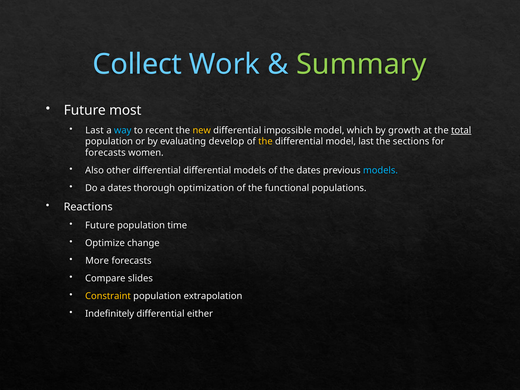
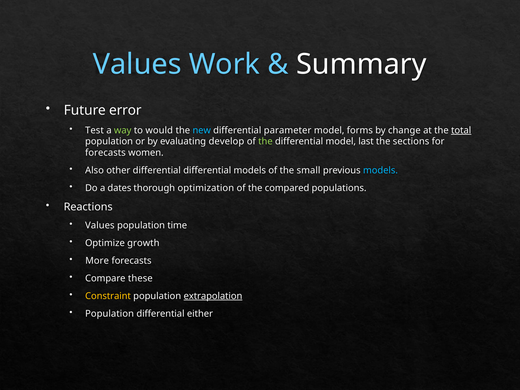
Collect: Collect -> Values (137, 64)
Summary colour: light green -> white (361, 64)
most: most -> error (125, 110)
Last: Last -> Test (94, 130)
way colour: light blue -> light green (123, 130)
recent: recent -> would (159, 130)
new colour: yellow -> light blue (202, 130)
impossible: impossible -> parameter (288, 130)
which: which -> forms (360, 130)
growth: growth -> change (404, 130)
the colour: yellow -> light green (265, 142)
the dates: dates -> small (308, 170)
functional: functional -> compared (287, 188)
Future: Future -> Values (100, 225)
change: change -> growth (143, 243)
slides: slides -> these (140, 278)
extrapolation underline: none -> present (213, 296)
Indefinitely: Indefinitely -> Population (110, 314)
